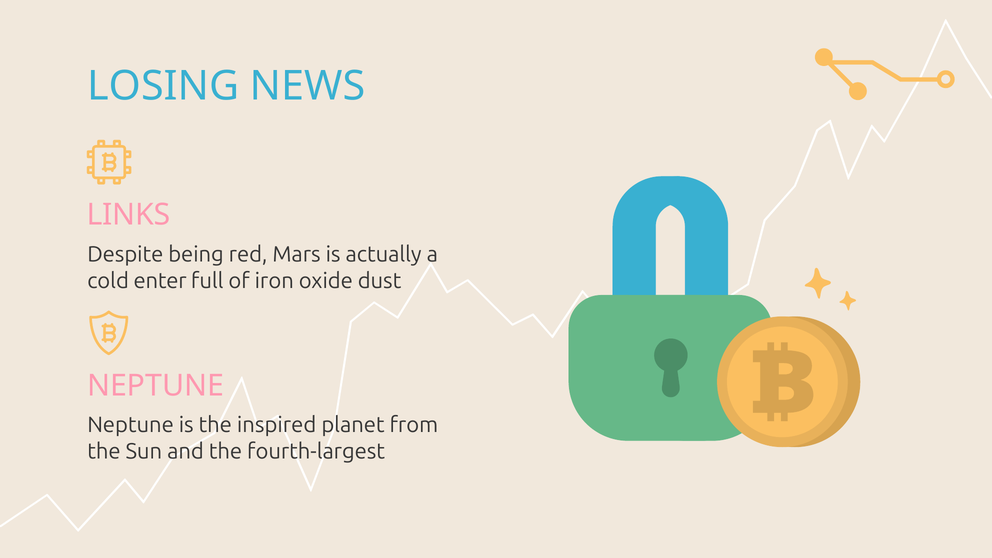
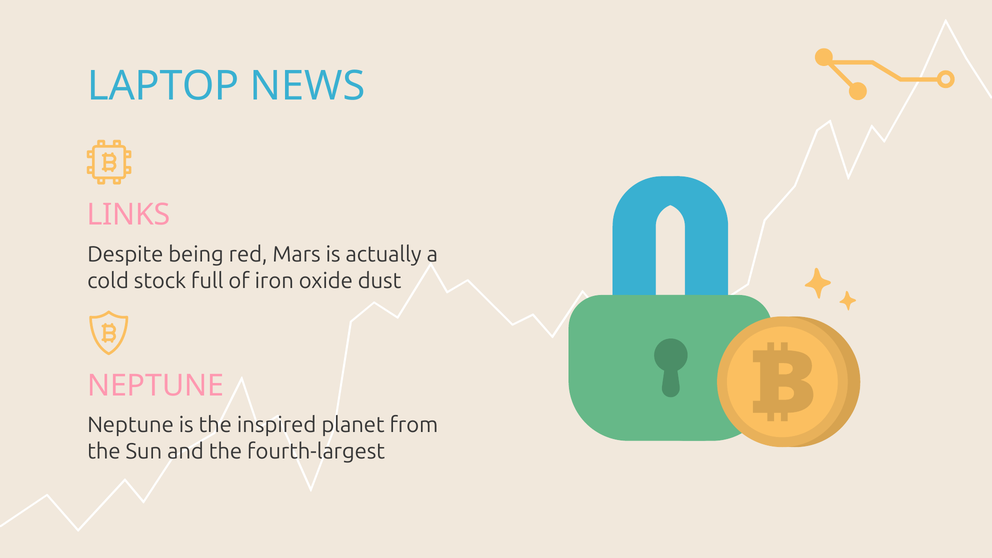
LOSING: LOSING -> LAPTOP (163, 86)
enter: enter -> stock (160, 281)
